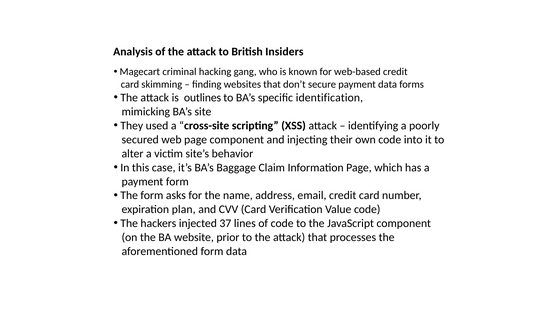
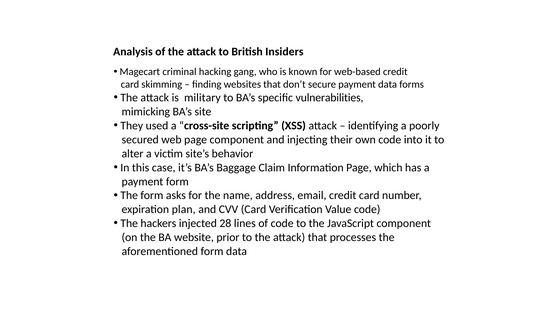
outlines: outlines -> military (202, 98)
identification: identification -> vulnerabilities (330, 98)
37: 37 -> 28 (225, 223)
